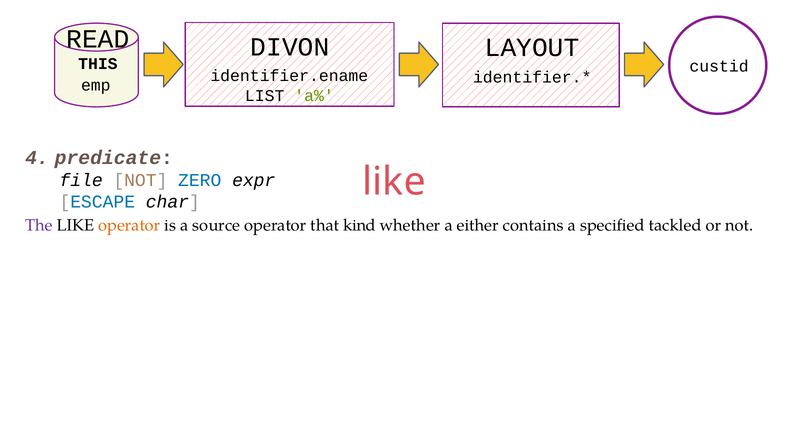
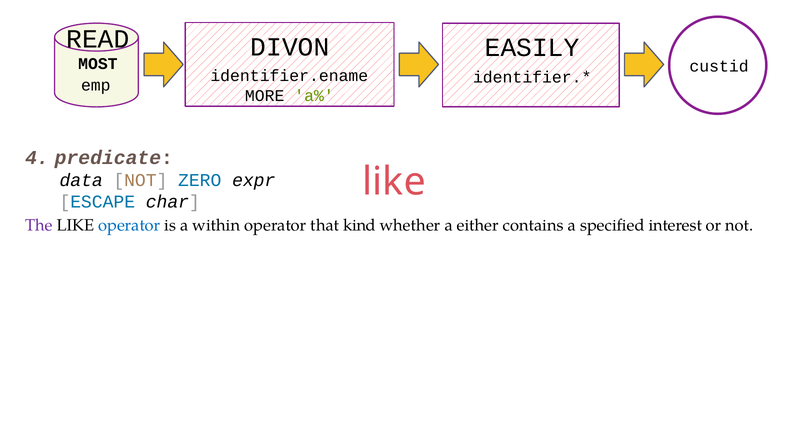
LAYOUT: LAYOUT -> EASILY (532, 48)
THIS: THIS -> MOST (98, 64)
LIST: LIST -> MORE (265, 96)
file: file -> data (81, 180)
operator colour: orange -> blue (129, 226)
source: source -> within (216, 226)
tackled: tackled -> interest (675, 226)
